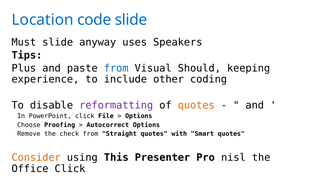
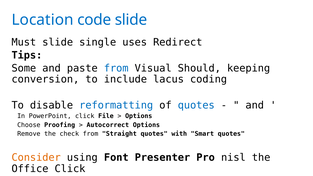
anyway: anyway -> single (98, 42)
Speakers: Speakers -> Redirect (178, 42)
Plus: Plus -> Some (24, 68)
experience: experience -> conversion (45, 79)
other: other -> lacus (169, 79)
reformatting colour: purple -> blue (116, 105)
quotes colour: orange -> blue (196, 105)
This: This -> Font (116, 158)
